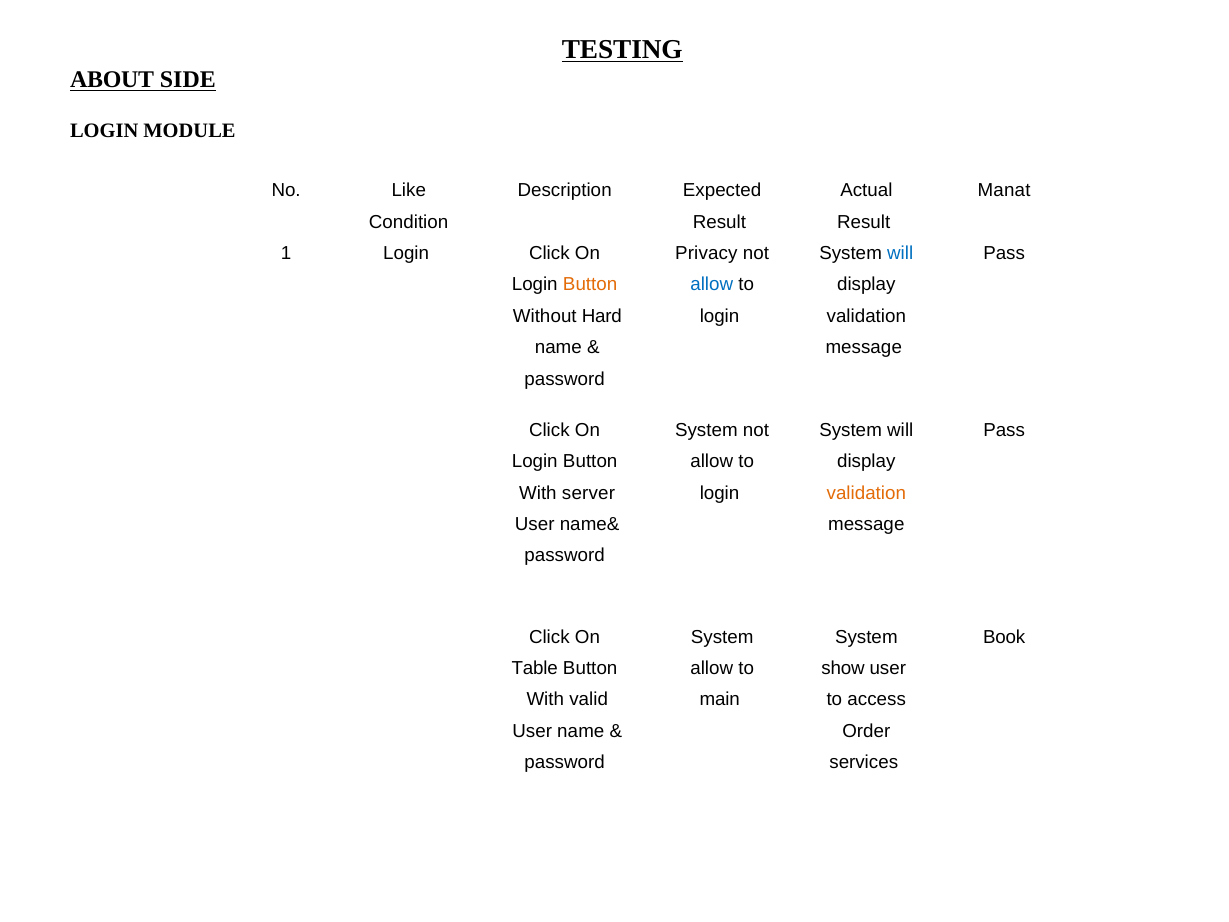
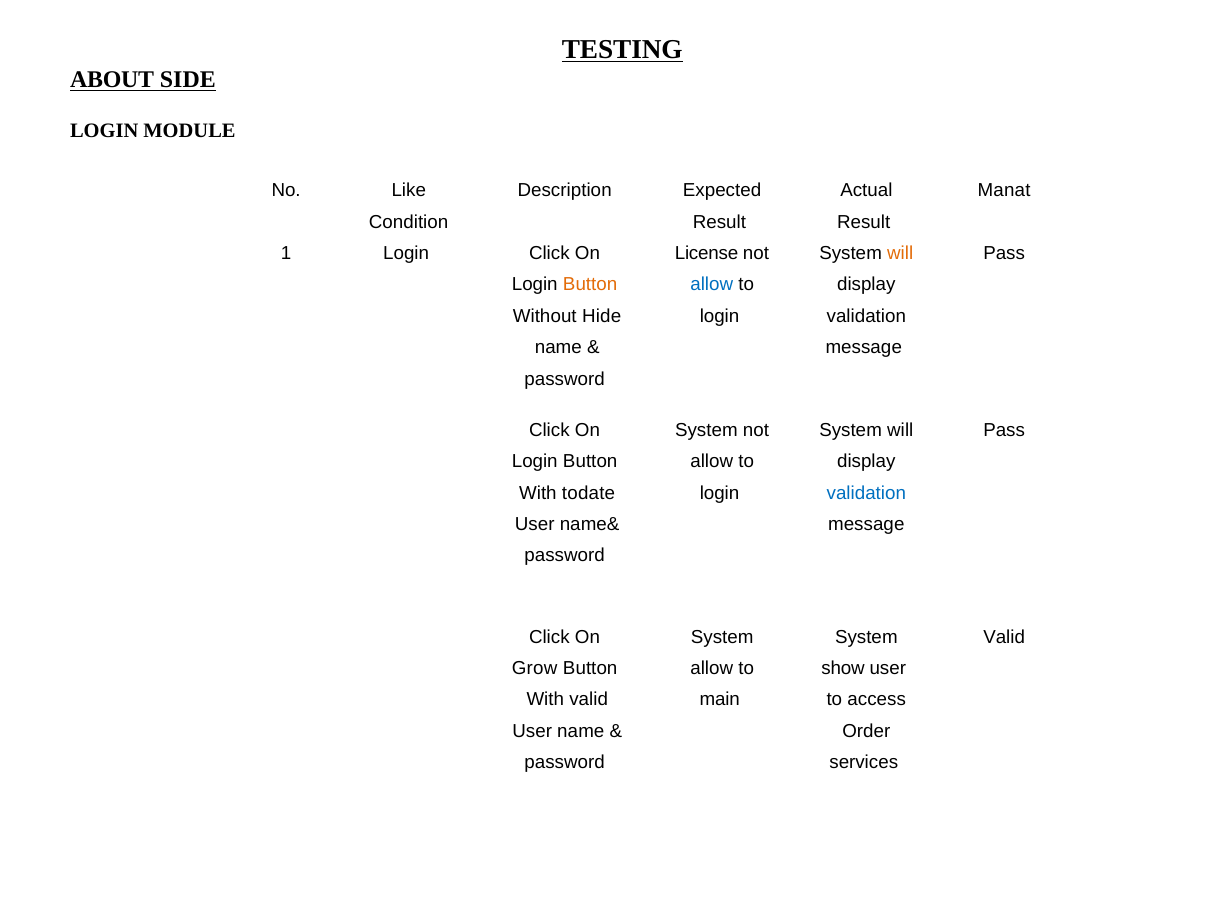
Privacy: Privacy -> License (707, 253)
will colour: blue -> orange (900, 253)
Hard: Hard -> Hide (602, 316)
server: server -> todate (589, 493)
validation colour: orange -> blue (866, 493)
Book: Book -> Valid (1004, 637)
Table: Table -> Grow (535, 668)
